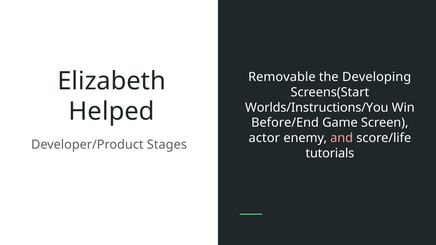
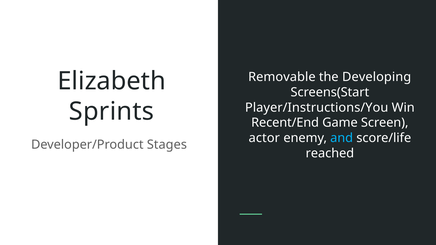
Worlds/Instructions/You: Worlds/Instructions/You -> Player/Instructions/You (317, 108)
Helped: Helped -> Sprints (112, 112)
Before/End: Before/End -> Recent/End (285, 123)
and colour: pink -> light blue (342, 138)
tutorials: tutorials -> reached (330, 153)
